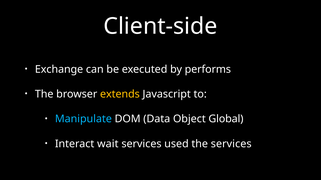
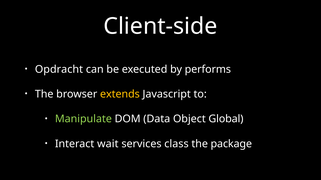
Exchange: Exchange -> Opdracht (59, 70)
Manipulate colour: light blue -> light green (83, 119)
used: used -> class (176, 144)
the services: services -> package (231, 144)
